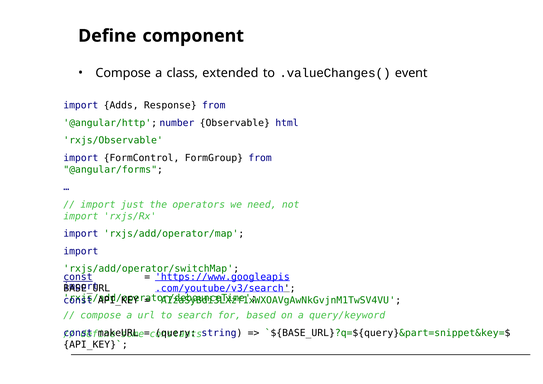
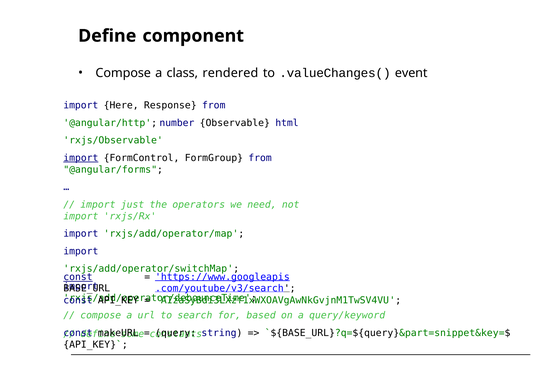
extended: extended -> rendered (230, 73)
Adds: Adds -> Here (121, 105)
import underline: none -> present (81, 158)
